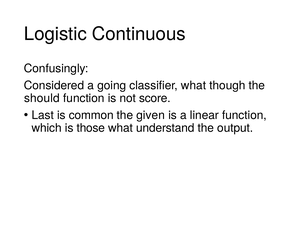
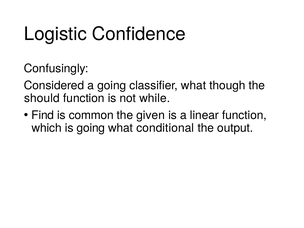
Continuous: Continuous -> Confidence (139, 34)
score: score -> while (155, 98)
Last: Last -> Find (43, 115)
is those: those -> going (91, 128)
understand: understand -> conditional (165, 128)
